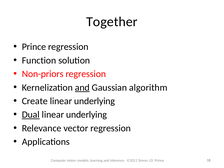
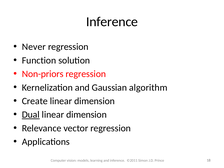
Together: Together -> Inference (112, 22)
Prince: Prince -> Never (34, 47)
and underline: present -> none (82, 88)
underlying: underlying -> dimension (95, 101)
underlying: underlying -> dimension (86, 115)
